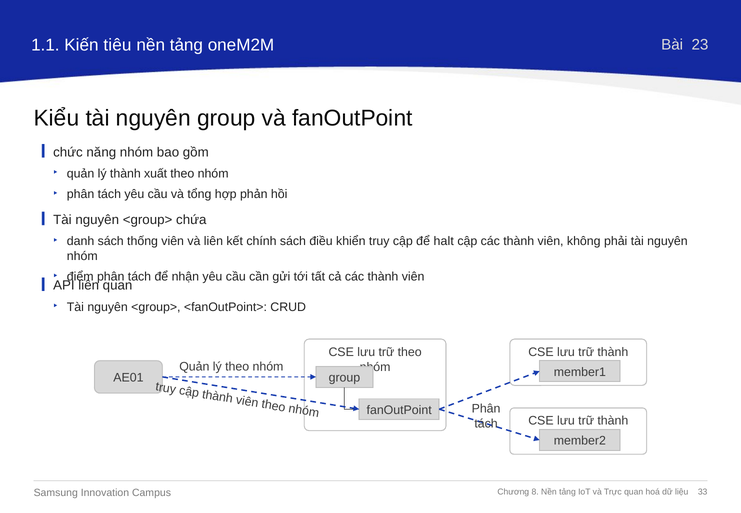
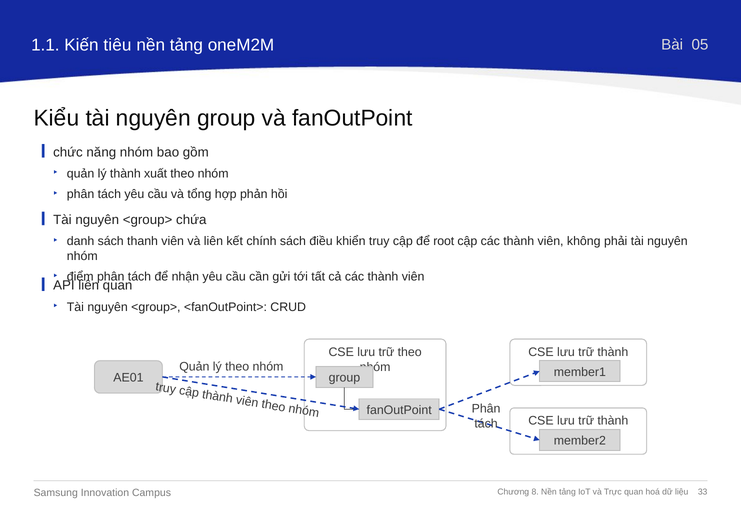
23: 23 -> 05 (700, 45)
thống: thống -> thanh (143, 241)
halt: halt -> root (444, 241)
